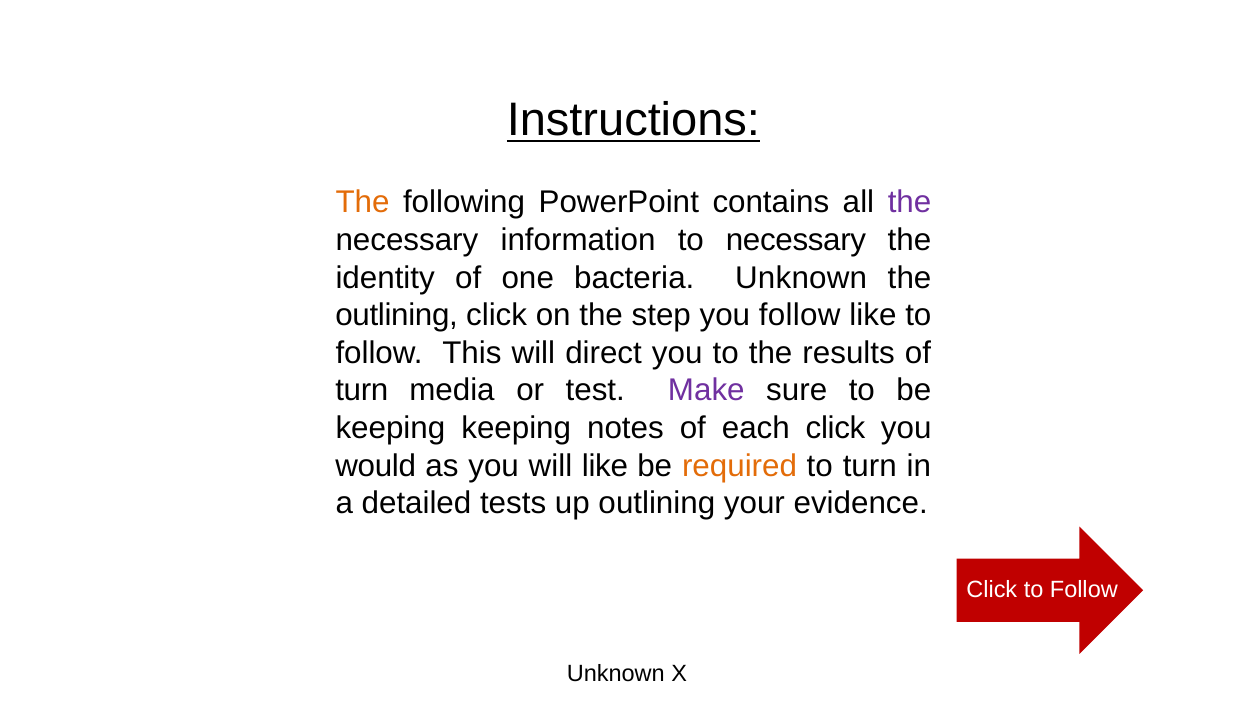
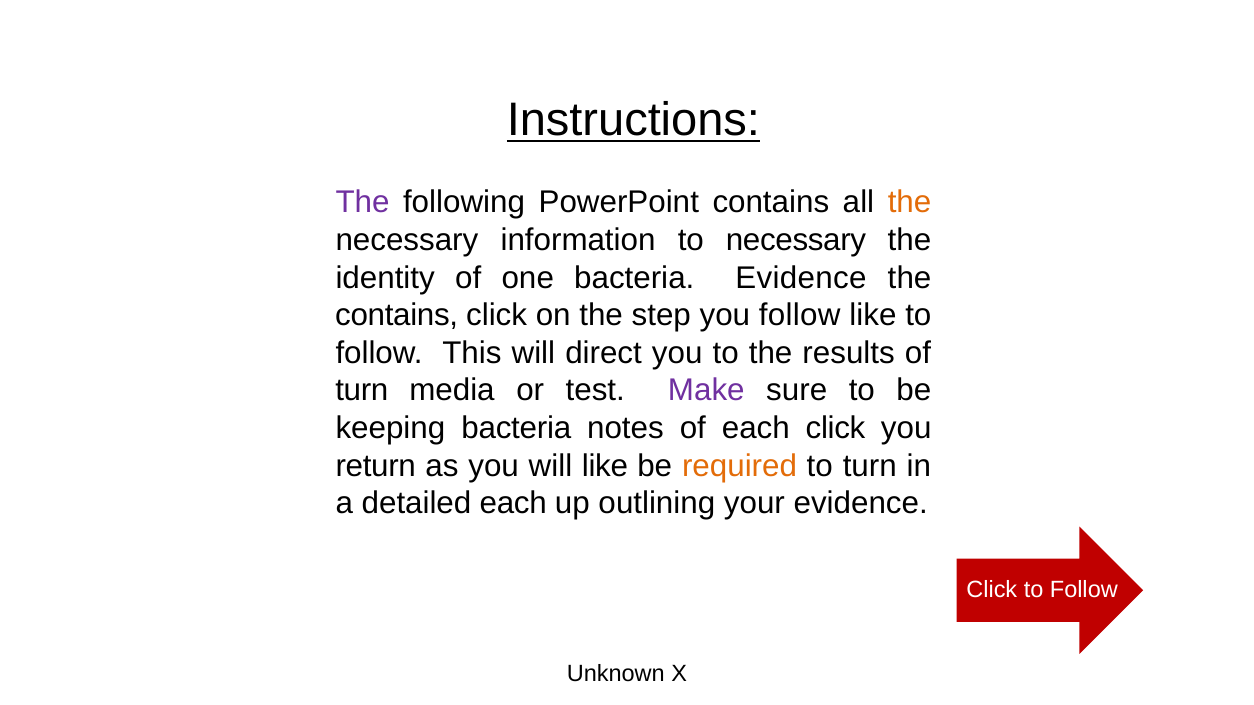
The colour: orange -> purple (363, 203)
the colour: purple -> orange (910, 203)
bacteria Unknown: Unknown -> Evidence (801, 278)
outlining: outlining -> contains (397, 315)
keeping keeping: keeping -> bacteria (516, 428)
would: would -> return (376, 466)
detailed tests: tests -> each (513, 504)
